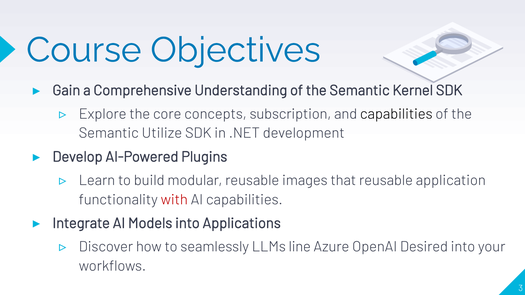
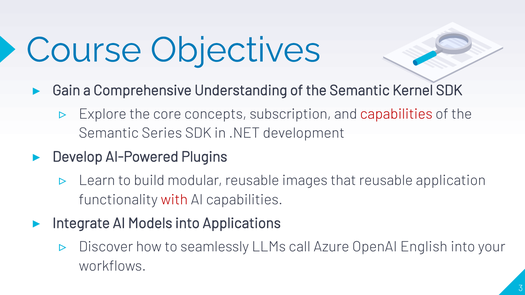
capabilities colour: black -> red (396, 114)
Utilize: Utilize -> Series (162, 133)
line: line -> call (300, 247)
Desired: Desired -> English (424, 247)
